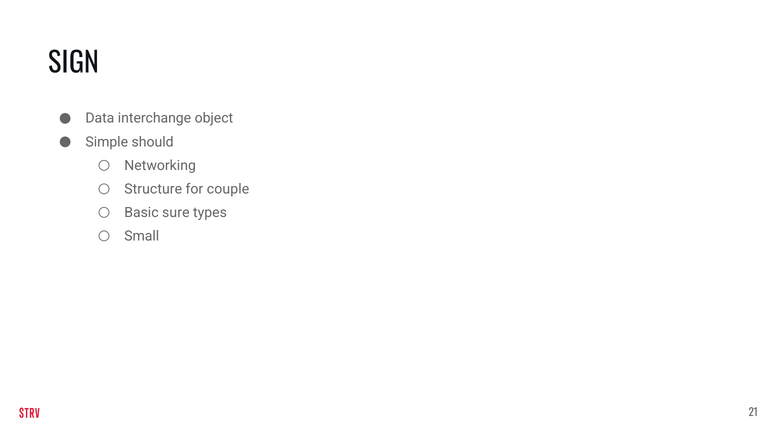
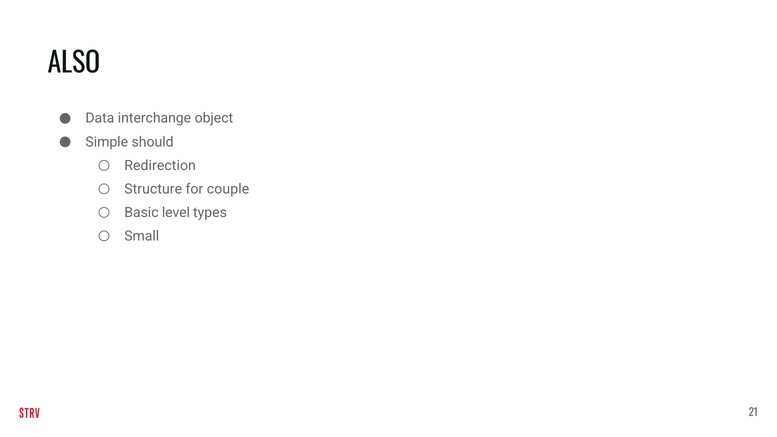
SIGN: SIGN -> ALSO (74, 64)
Networking: Networking -> Redirection (160, 166)
sure: sure -> level (176, 213)
